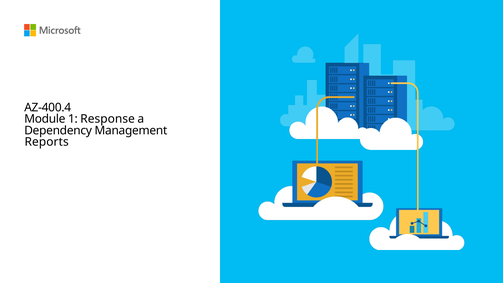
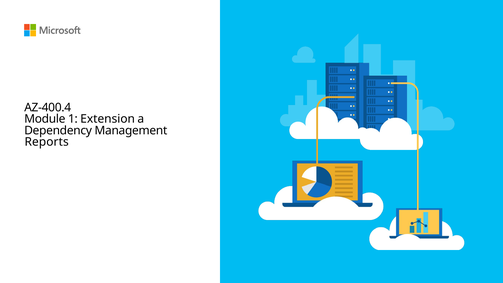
Response: Response -> Extension (108, 119)
